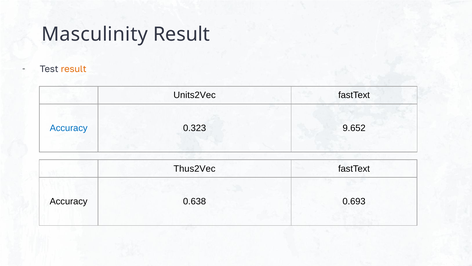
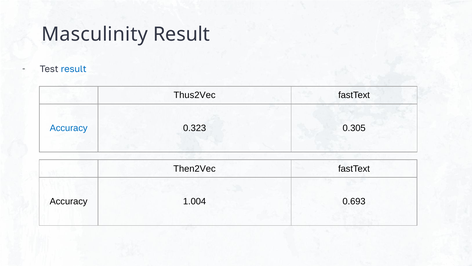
result colour: orange -> blue (74, 69)
Units2Vec: Units2Vec -> Thus2Vec (195, 95)
9.652: 9.652 -> 0.305 (354, 128)
Thus2Vec: Thus2Vec -> Then2Vec (195, 168)
0.638: 0.638 -> 1.004 (195, 201)
